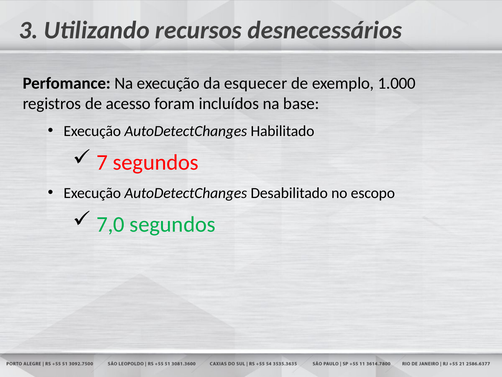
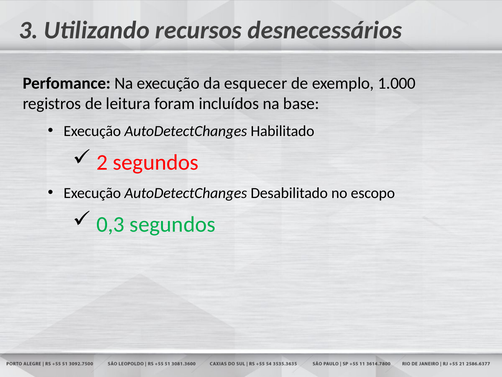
acesso: acesso -> leitura (128, 103)
7: 7 -> 2 (102, 162)
7,0: 7,0 -> 0,3 (110, 224)
